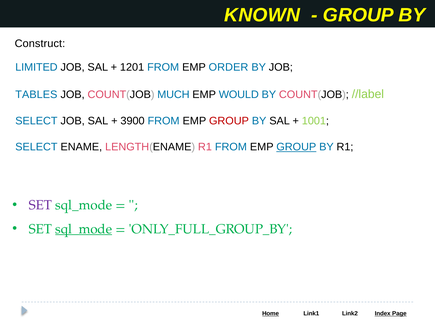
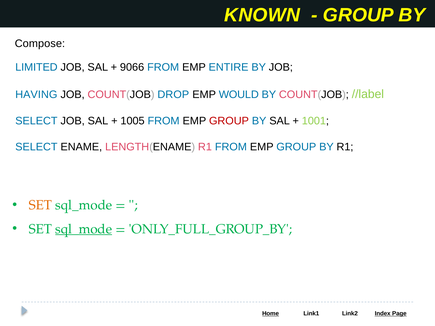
Construct: Construct -> Compose (40, 44)
1201: 1201 -> 9066 (132, 67)
ORDER: ORDER -> ENTIRE (229, 67)
TABLES: TABLES -> HAVING (36, 95)
MUCH: MUCH -> DROP (173, 95)
3900: 3900 -> 1005 (133, 121)
GROUP underline: present -> none (296, 147)
SET colour: purple -> orange (40, 205)
